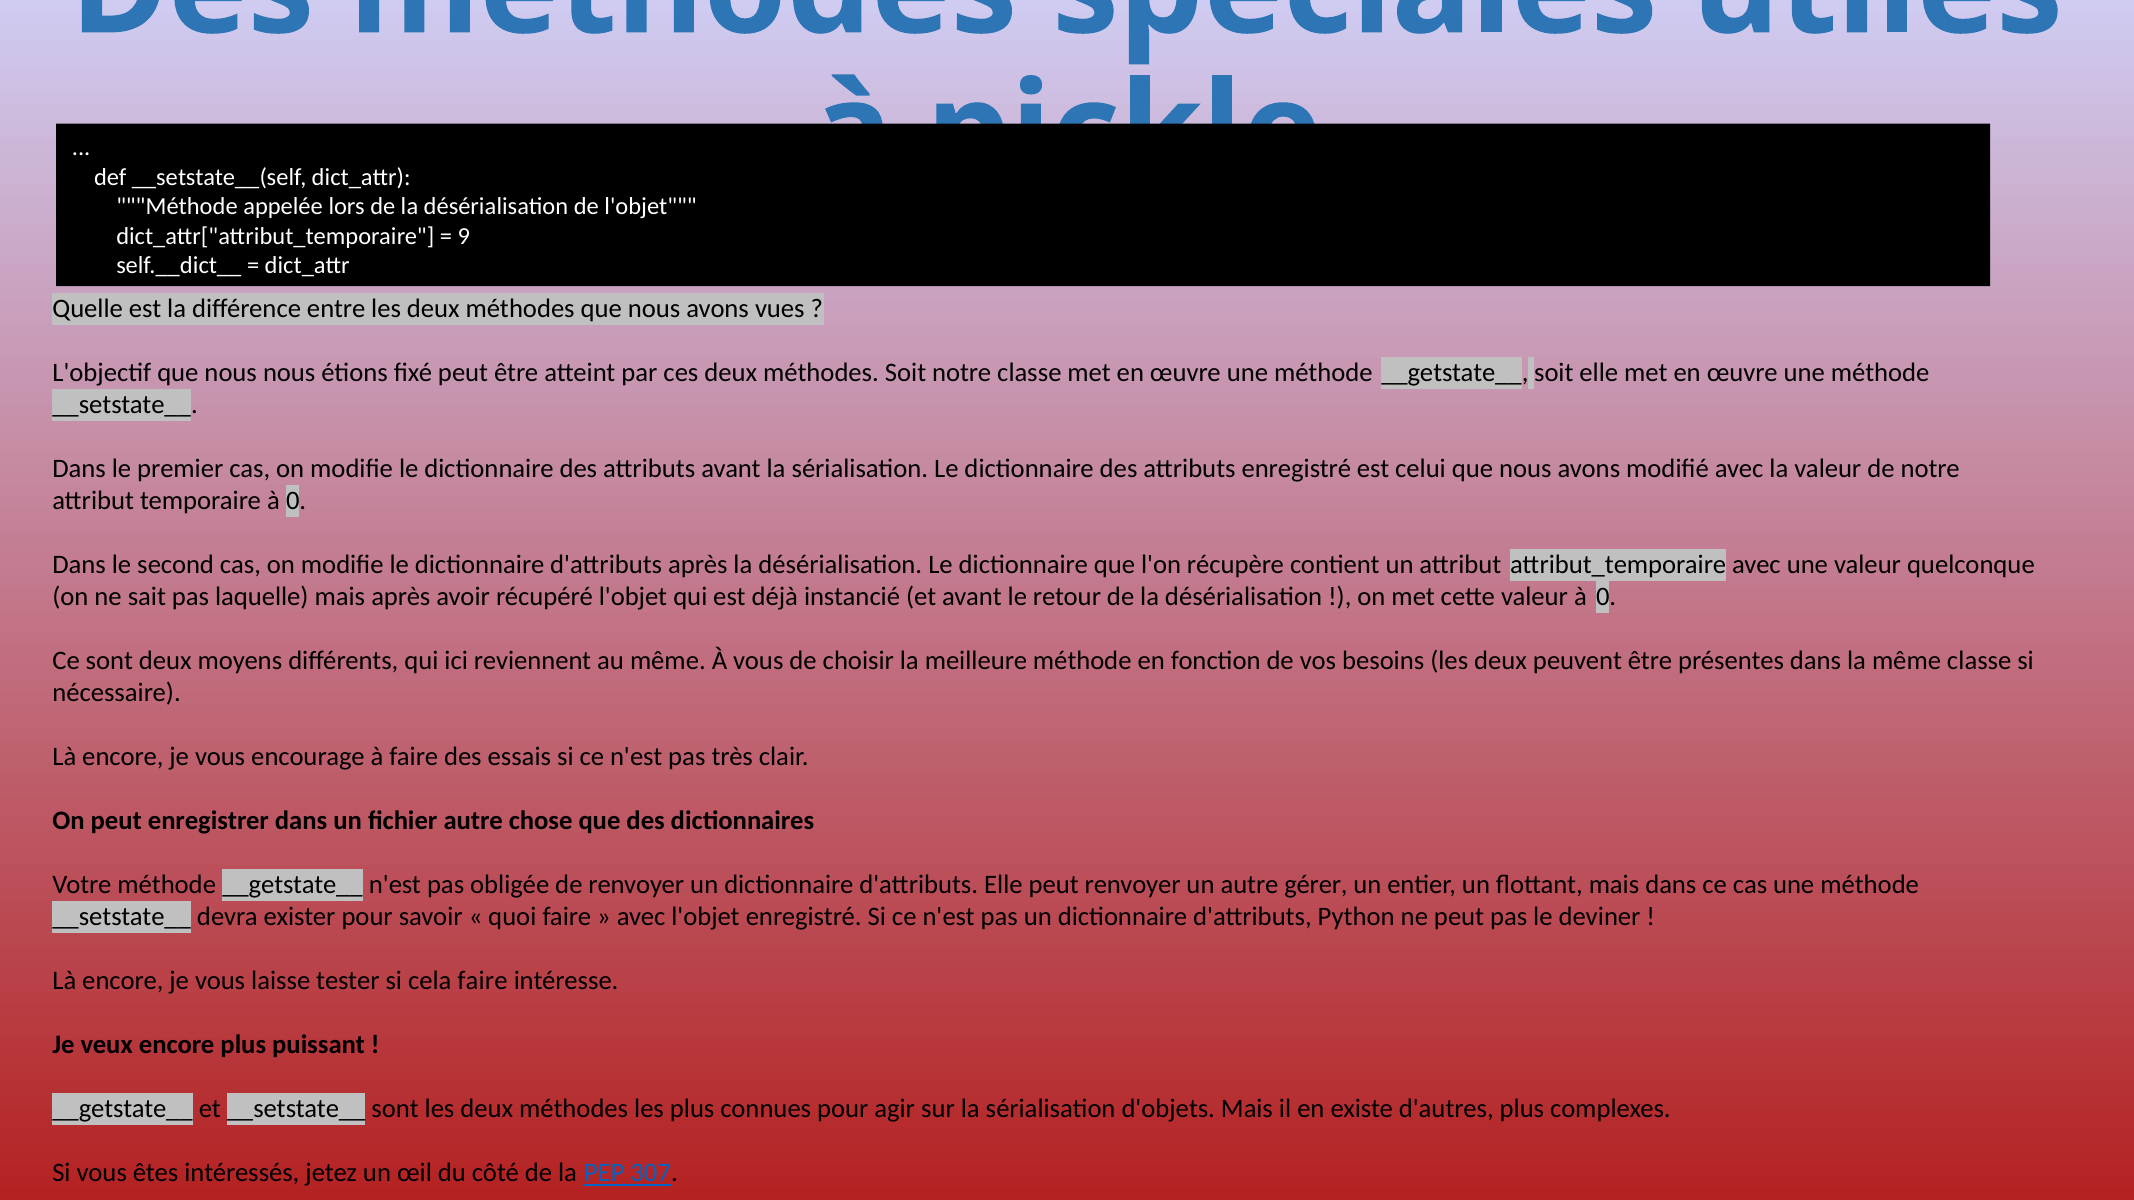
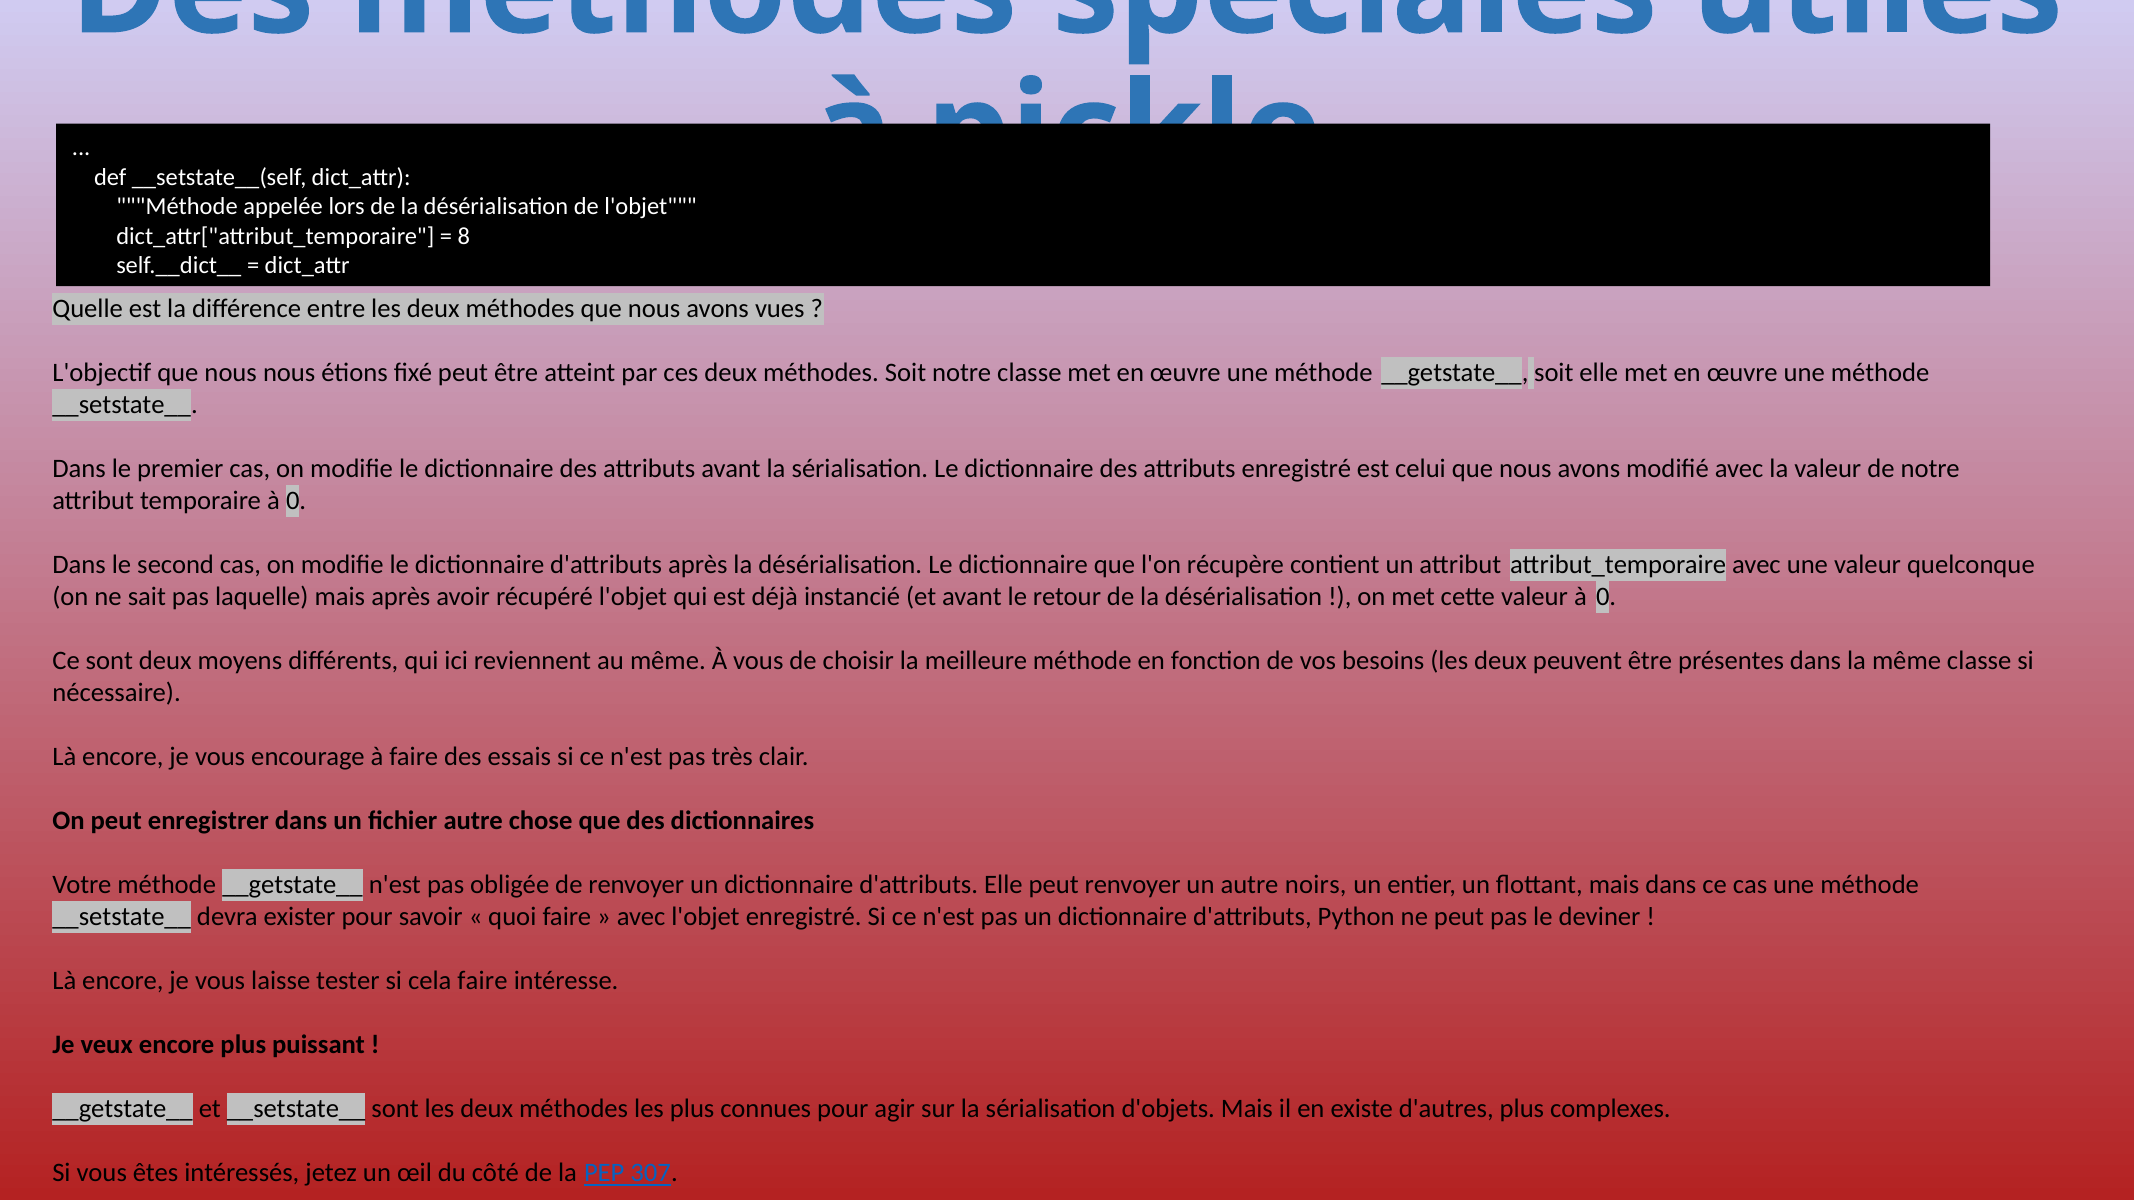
9: 9 -> 8 (464, 236)
gérer: gérer -> noirs (1316, 885)
